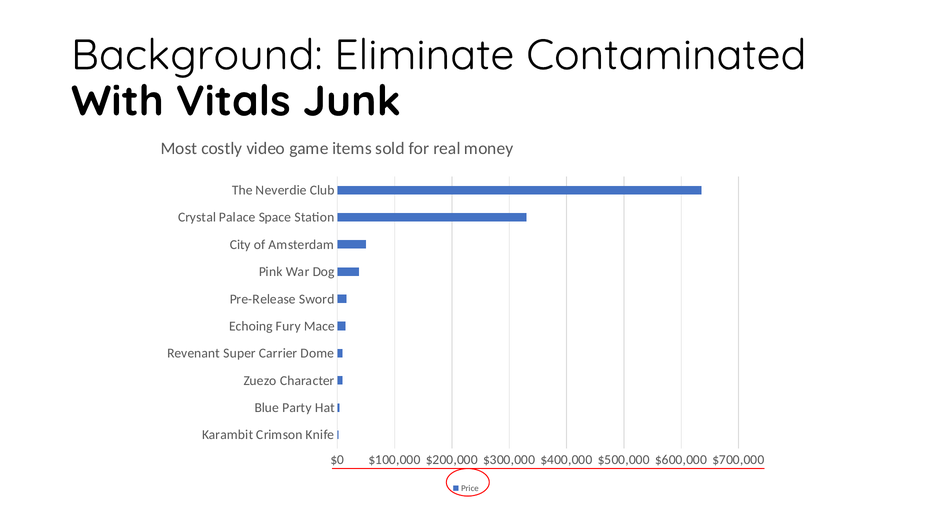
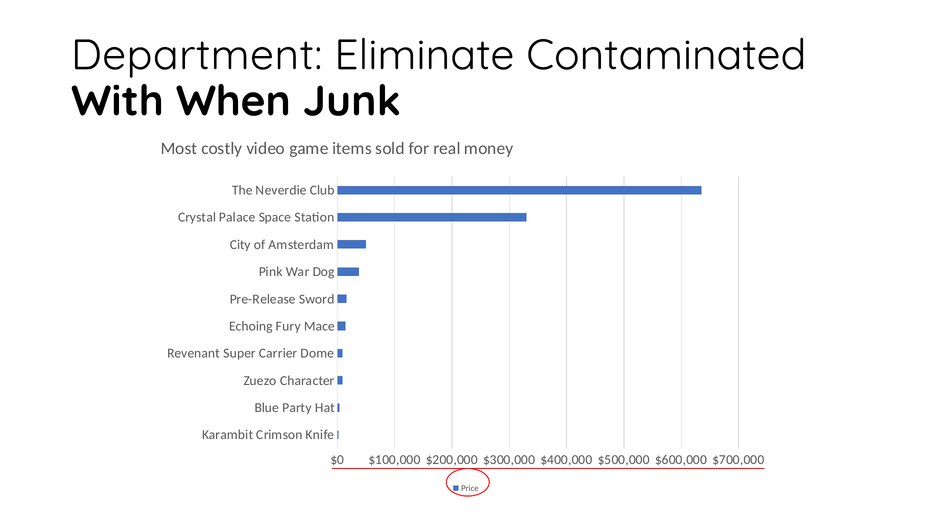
Background: Background -> Department (197, 55)
Vitals: Vitals -> When (233, 101)
